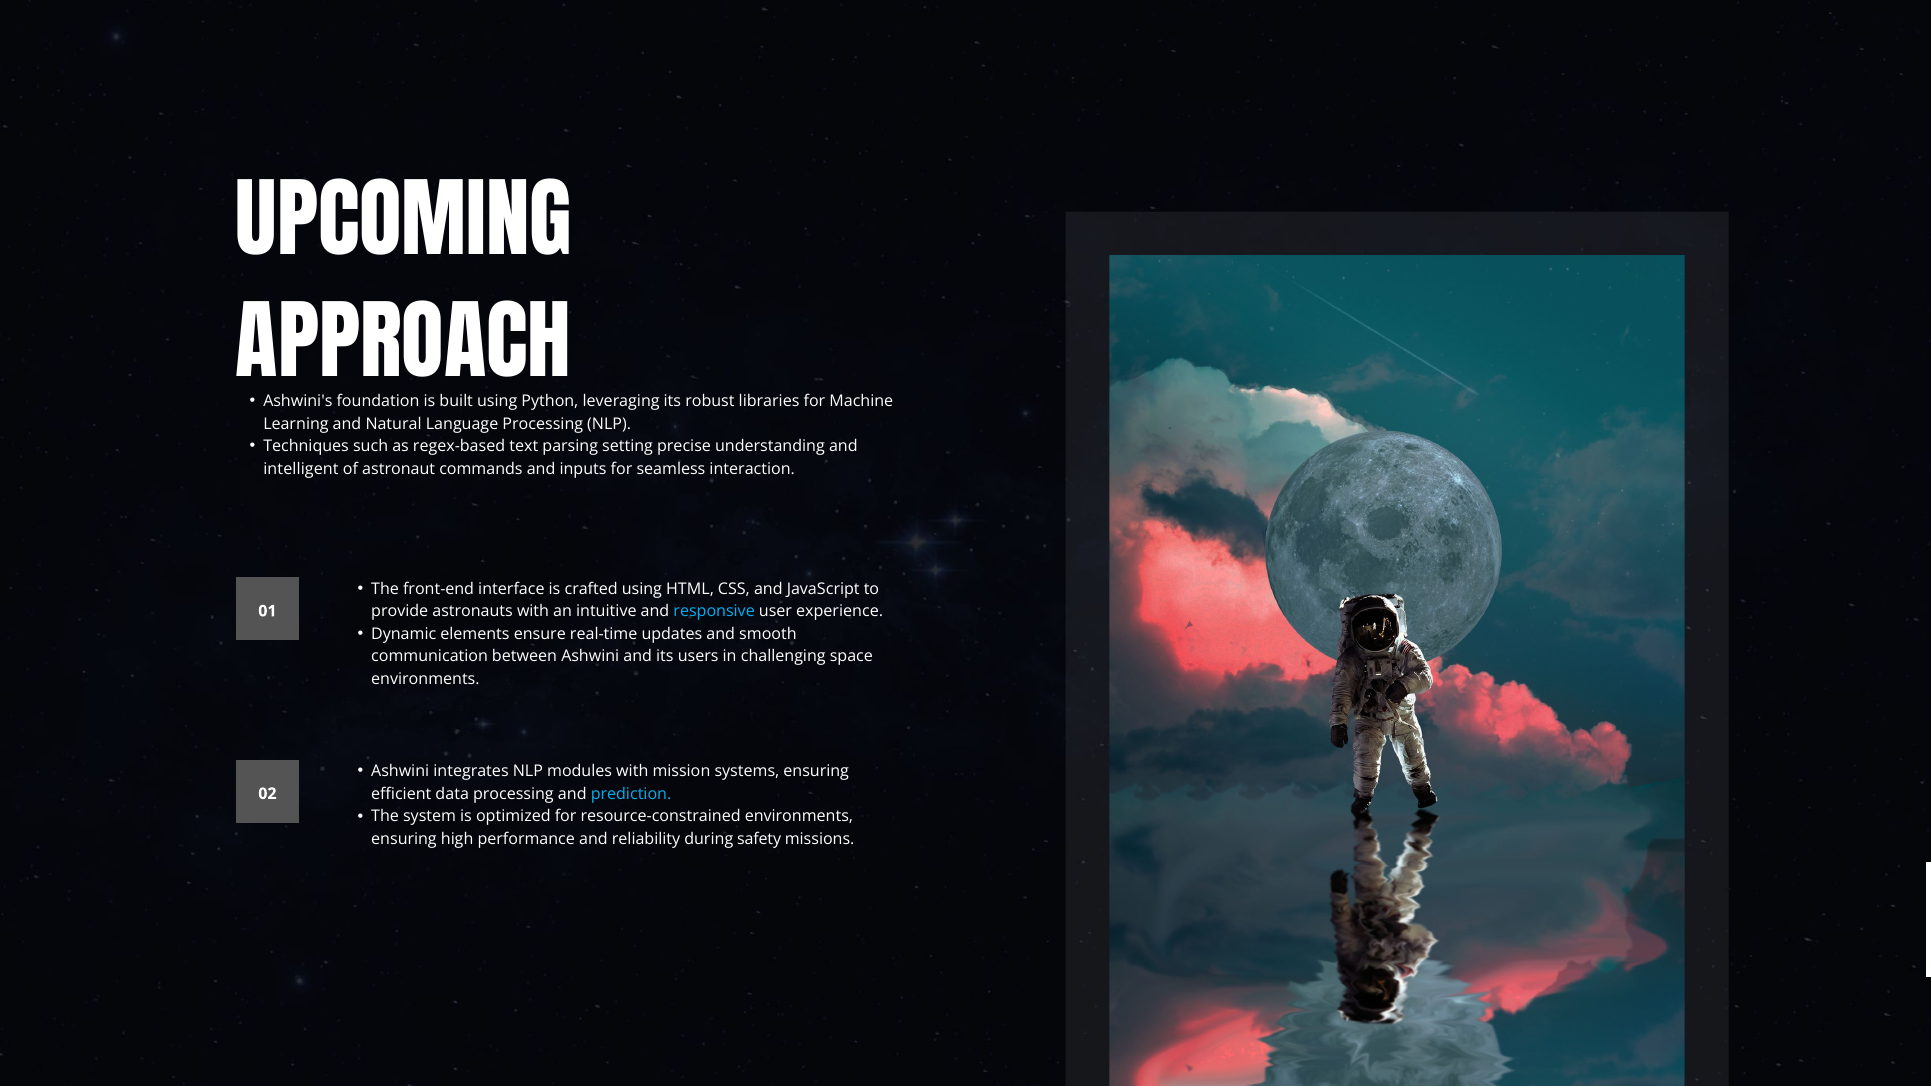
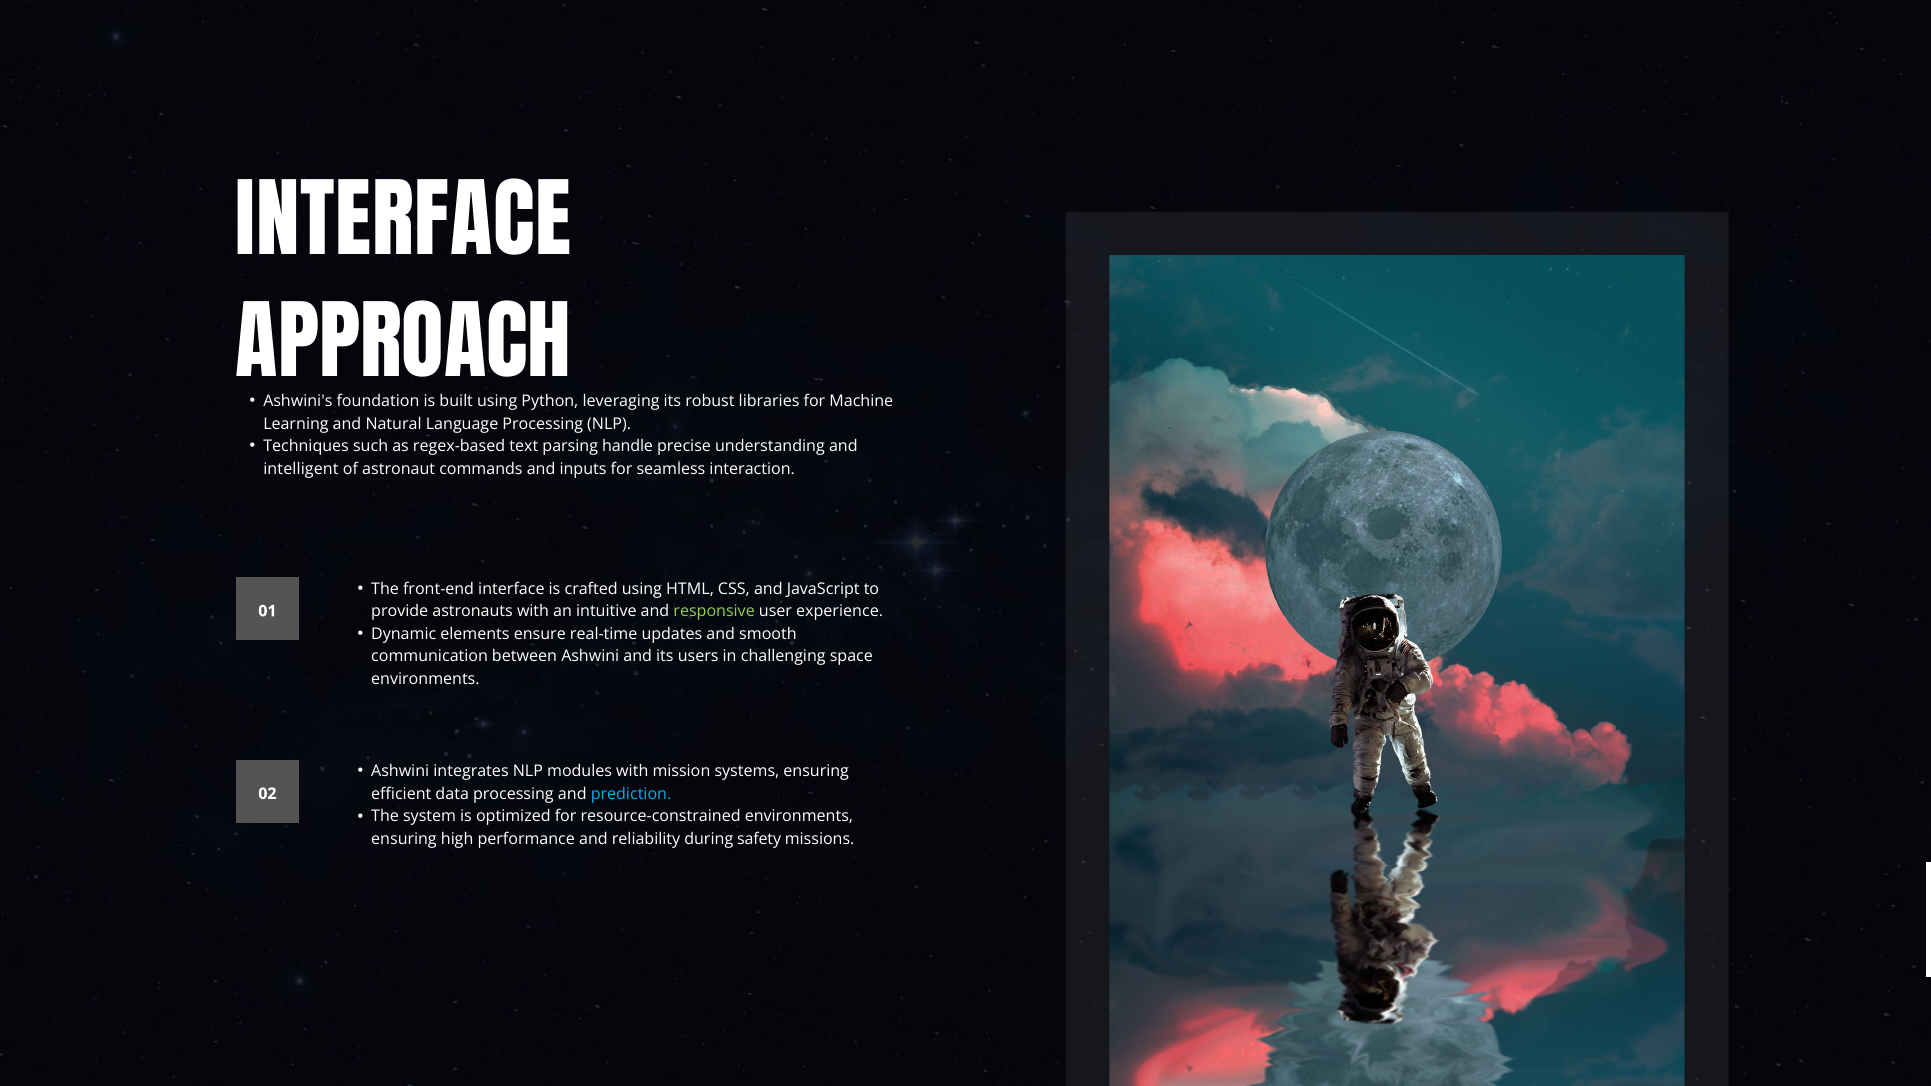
UPCOMING: UPCOMING -> INTERFACE (404, 226)
setting: setting -> handle (628, 446)
responsive colour: light blue -> light green (714, 612)
